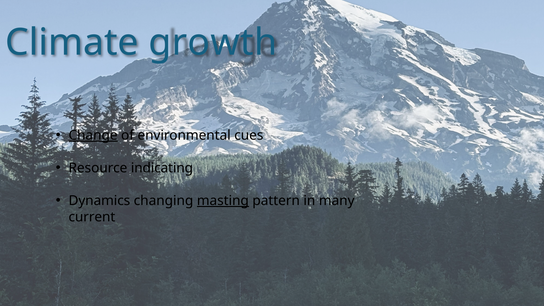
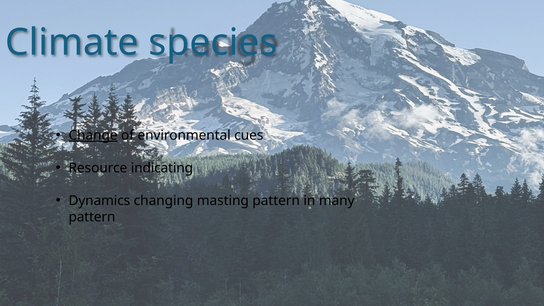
growth: growth -> species (213, 43)
masting underline: present -> none (223, 201)
current: current -> pattern (92, 217)
